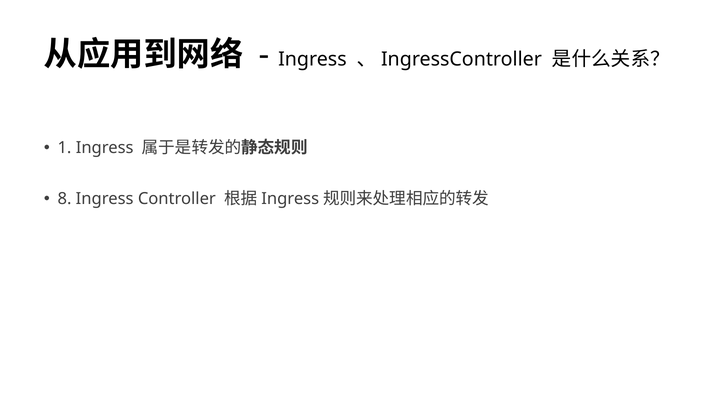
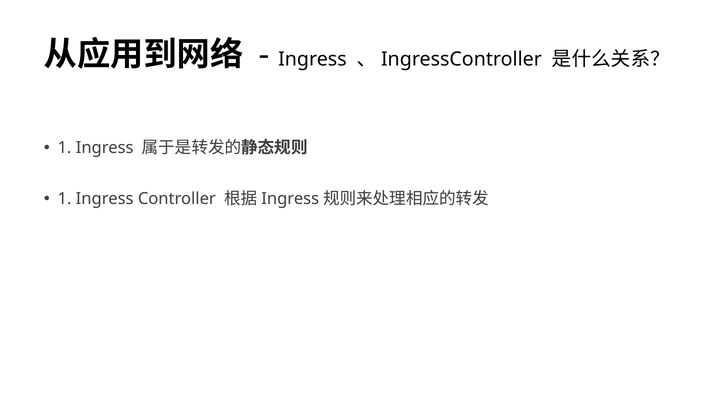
8: 8 -> 1 (64, 199)
